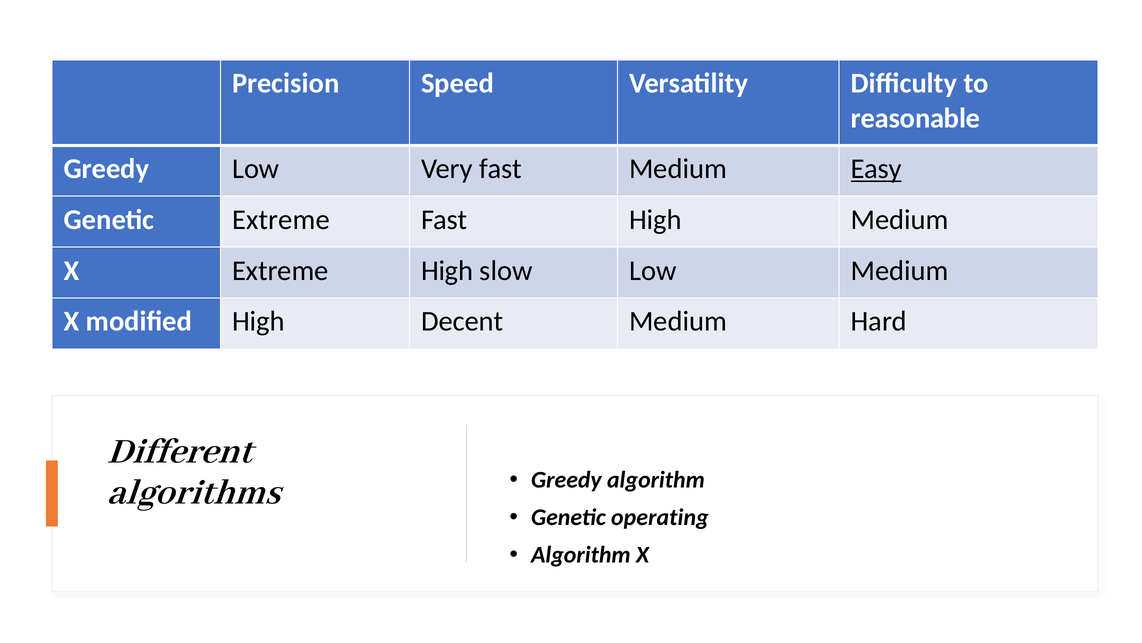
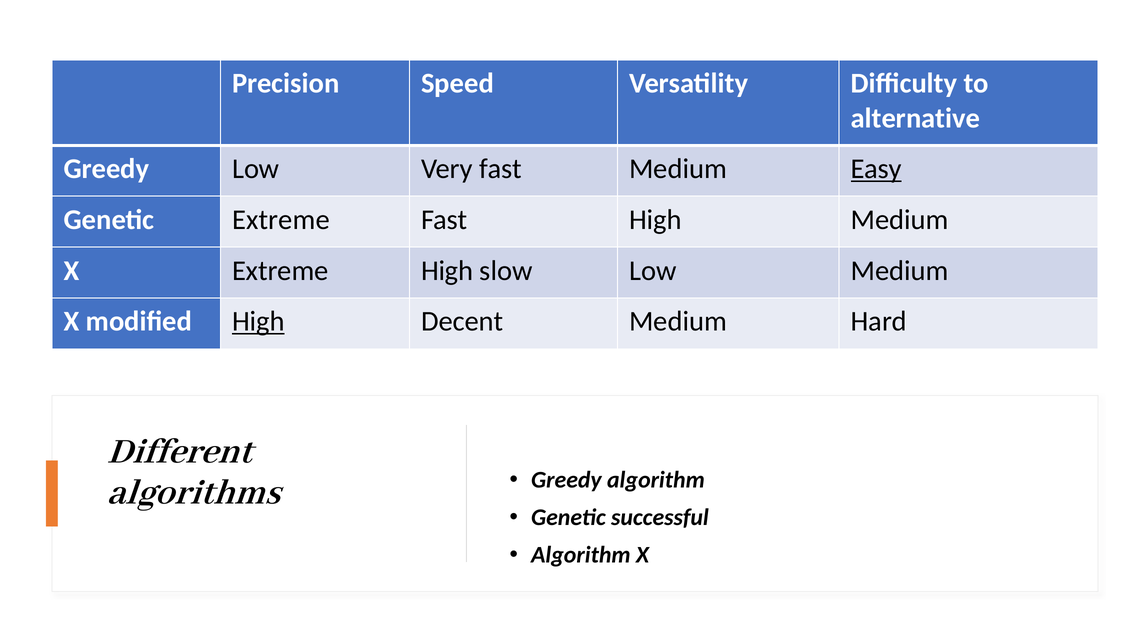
reasonable: reasonable -> alternative (915, 118)
High underline: none -> present (258, 321)
operating: operating -> successful (660, 517)
